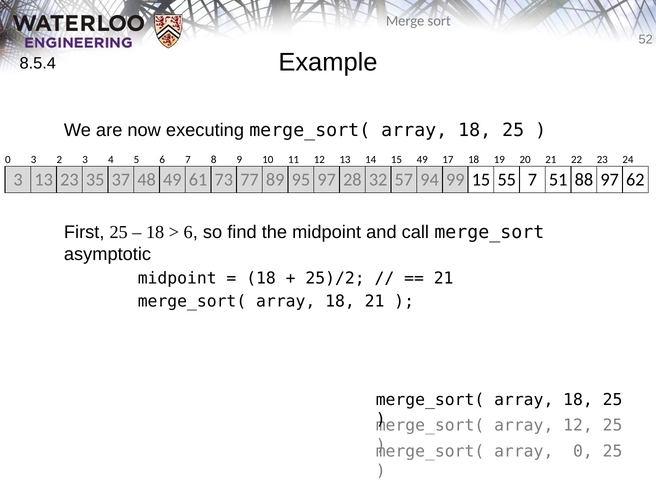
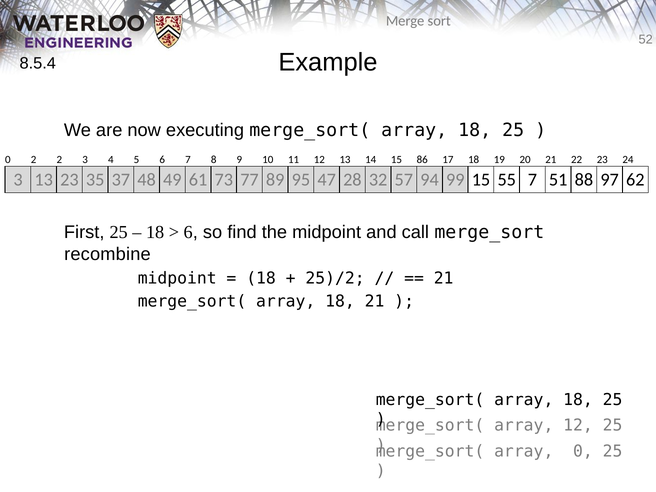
0 3: 3 -> 2 (34, 160)
15 49: 49 -> 86 (422, 160)
95 97: 97 -> 47 (327, 180)
asymptotic: asymptotic -> recombine (107, 254)
